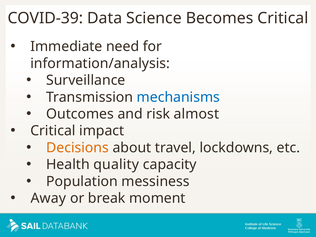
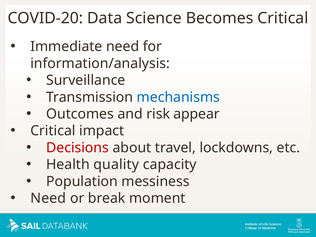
COVID-39: COVID-39 -> COVID-20 (45, 18)
almost: almost -> appear (197, 114)
Decisions colour: orange -> red (77, 148)
Away: Away -> Need (48, 198)
